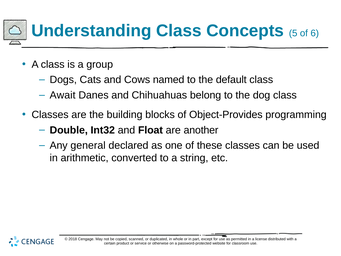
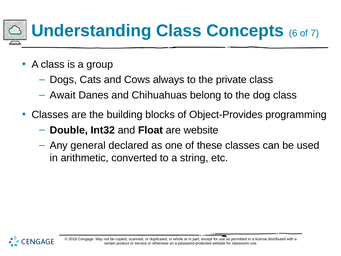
5: 5 -> 6 (293, 33)
6: 6 -> 7 (315, 33)
named: named -> always (169, 80)
default: default -> private (231, 80)
are another: another -> website (201, 130)
